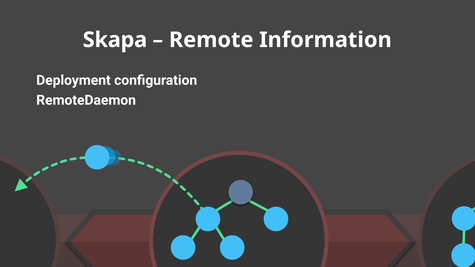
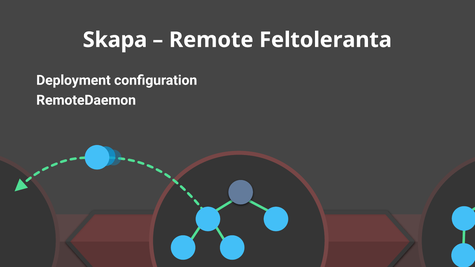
Information: Information -> Feltoleranta (325, 40)
